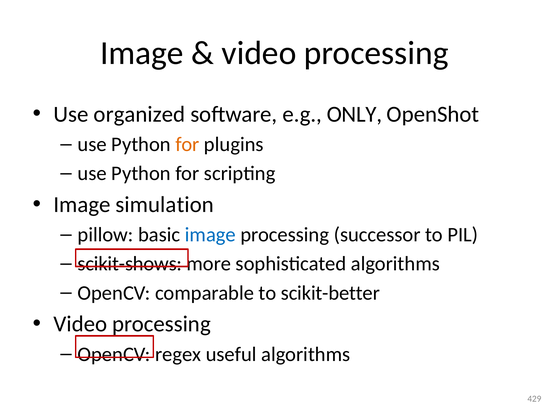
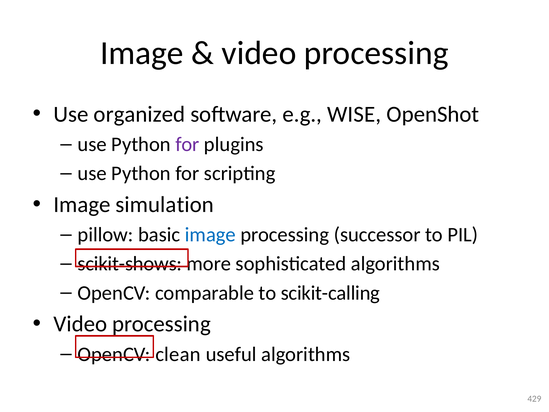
ONLY: ONLY -> WISE (354, 114)
for colour: orange -> purple (187, 144)
scikit-better: scikit-better -> scikit-calling (330, 293)
regex: regex -> clean (178, 354)
